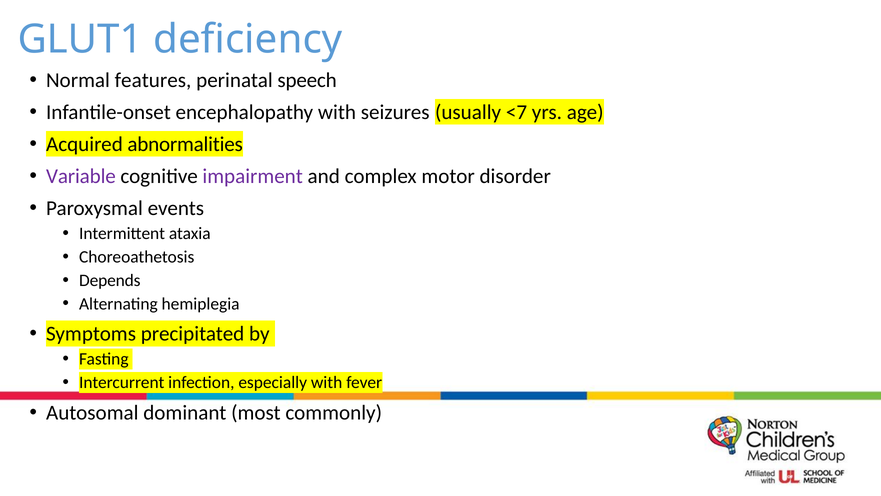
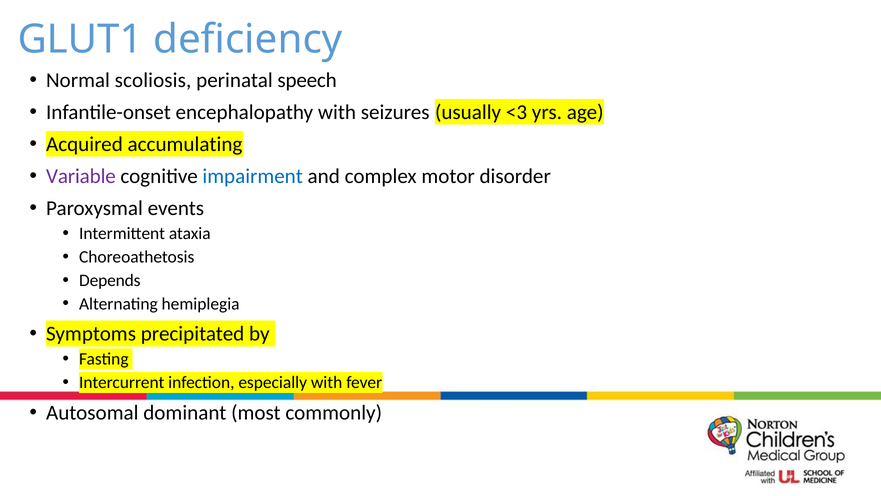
features: features -> scoliosis (153, 80)
<7: <7 -> <3 (517, 112)
abnormalities: abnormalities -> accumulating (185, 144)
impairment colour: purple -> blue (253, 176)
